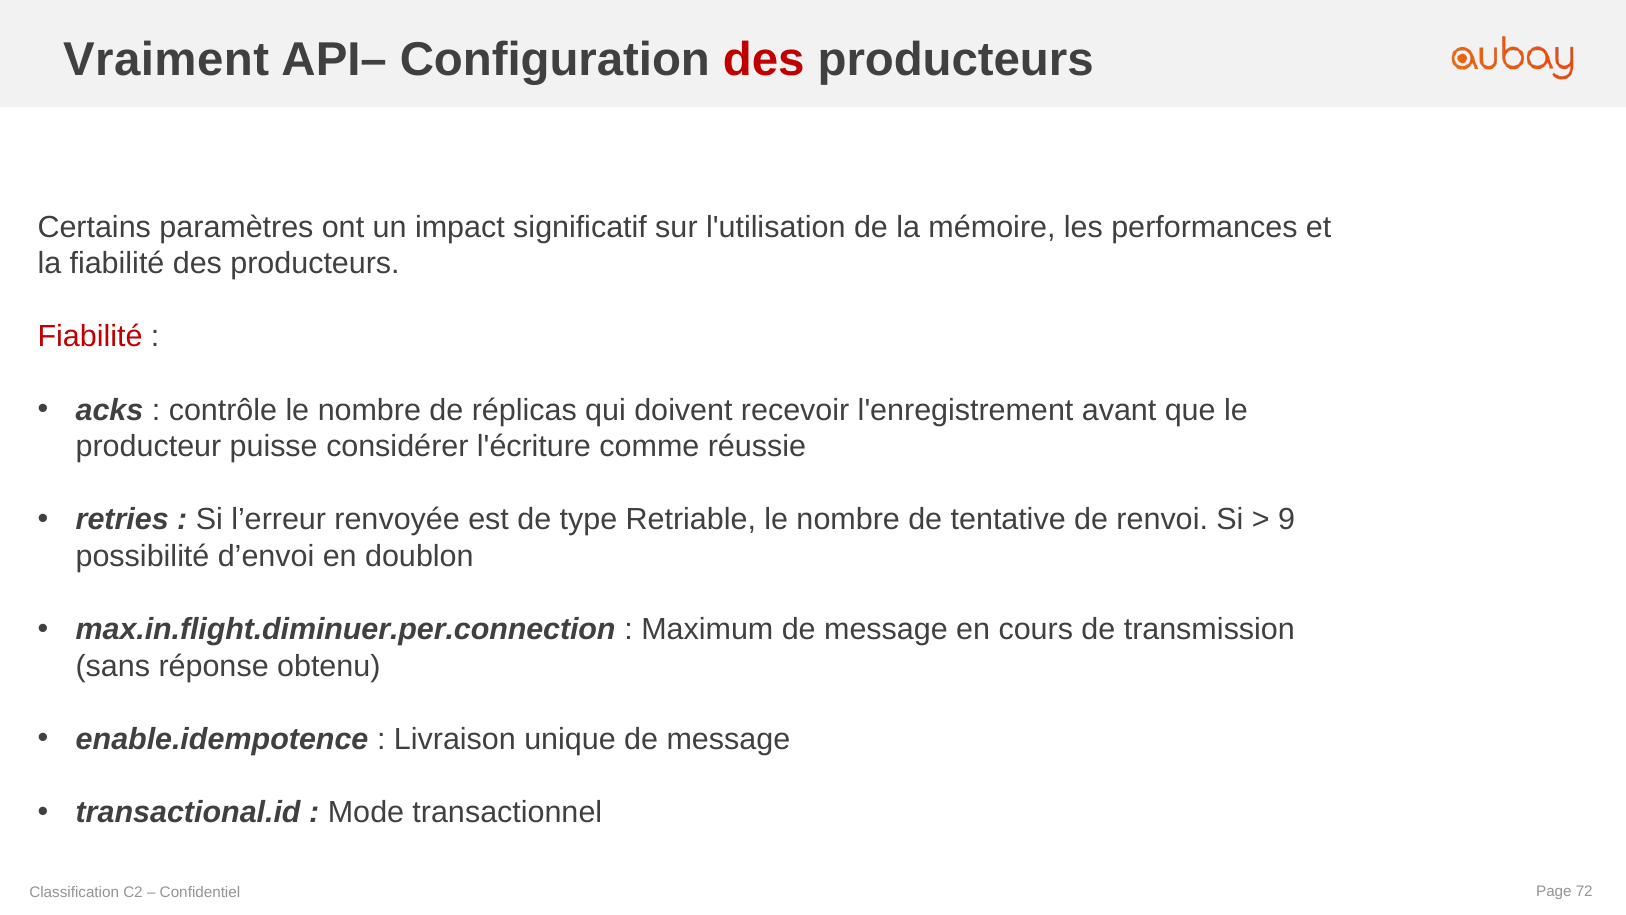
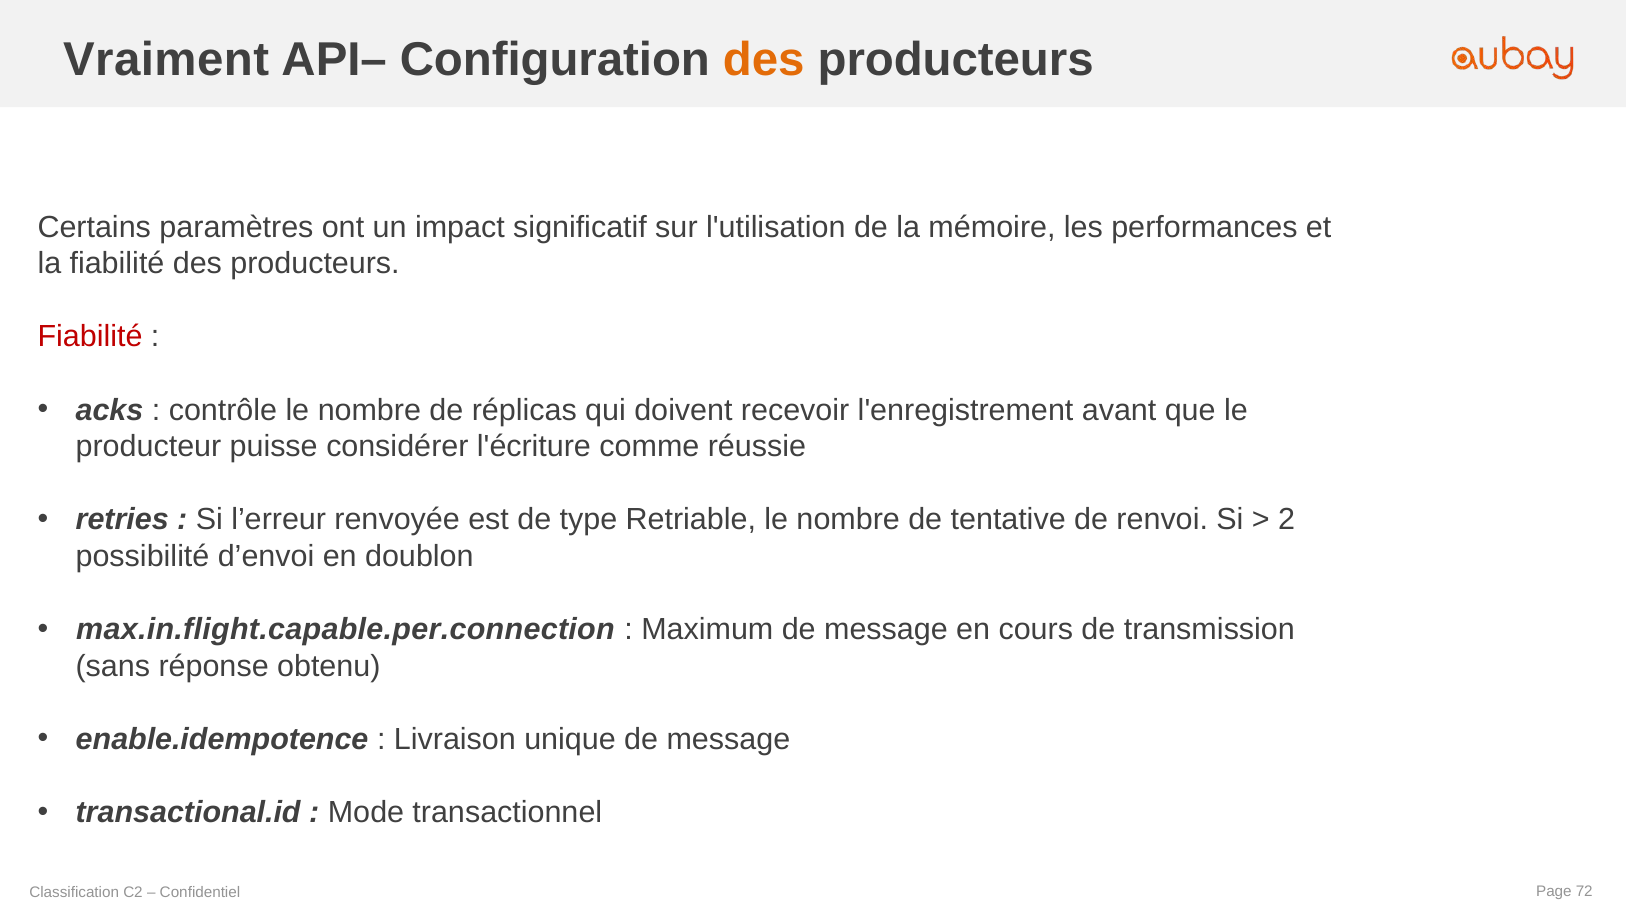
des colour: red -> orange (764, 60)
9: 9 -> 2 (1287, 520)
max.in.flight.diminuer.per.connection: max.in.flight.diminuer.per.connection -> max.in.flight.capable.per.connection (345, 629)
